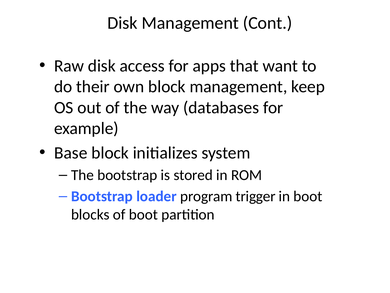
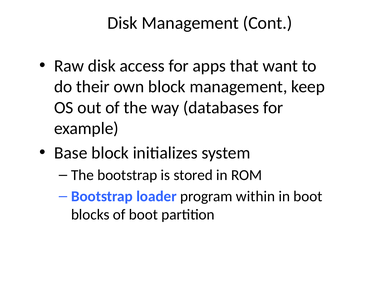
trigger: trigger -> within (256, 196)
